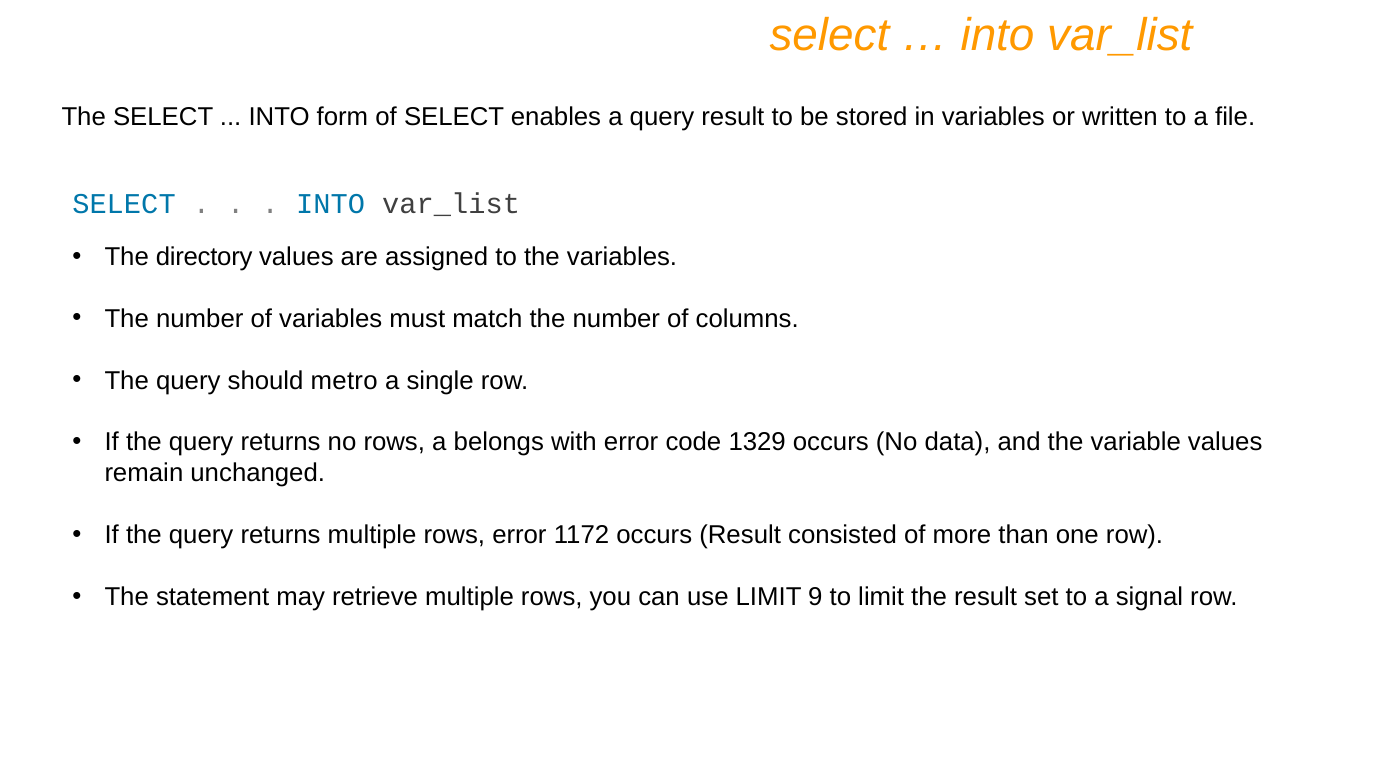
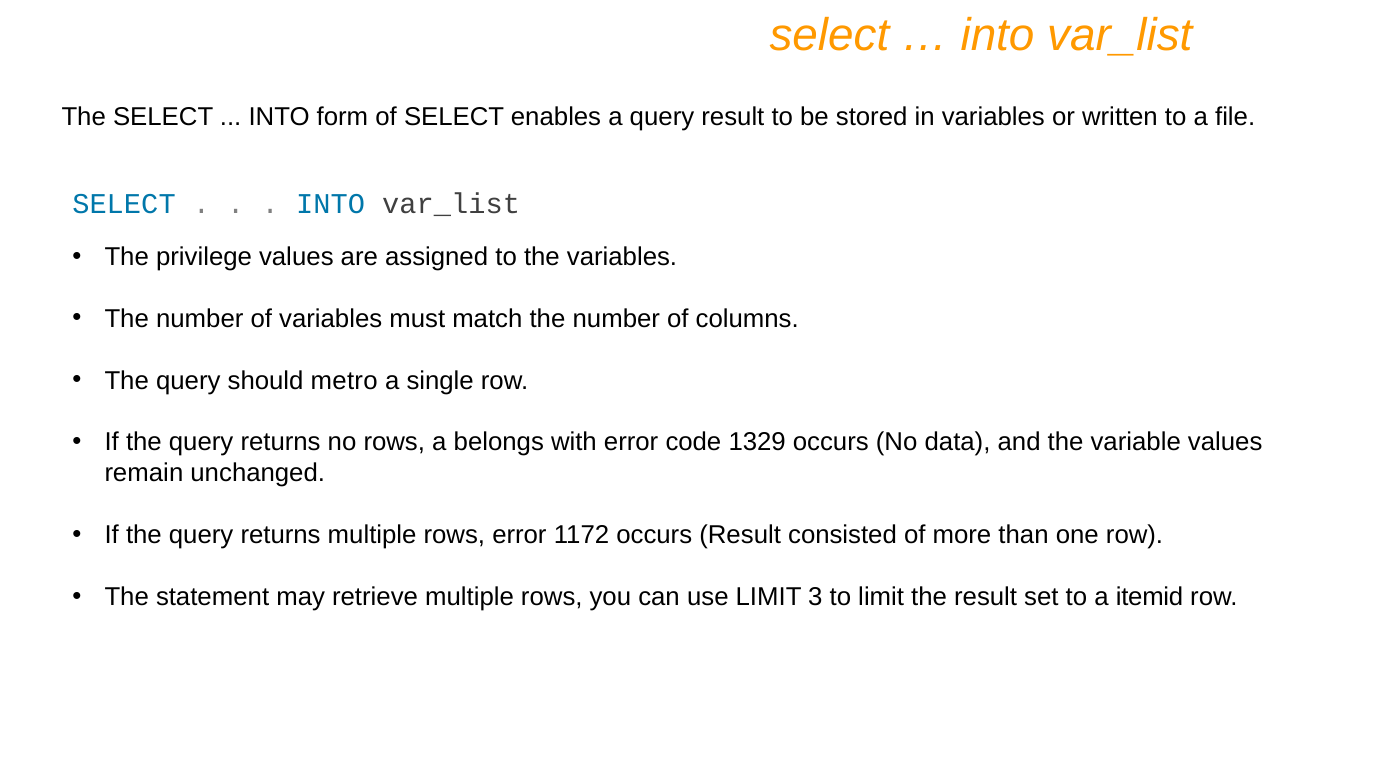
directory: directory -> privilege (204, 257)
9: 9 -> 3 (815, 597)
signal: signal -> itemid (1150, 597)
